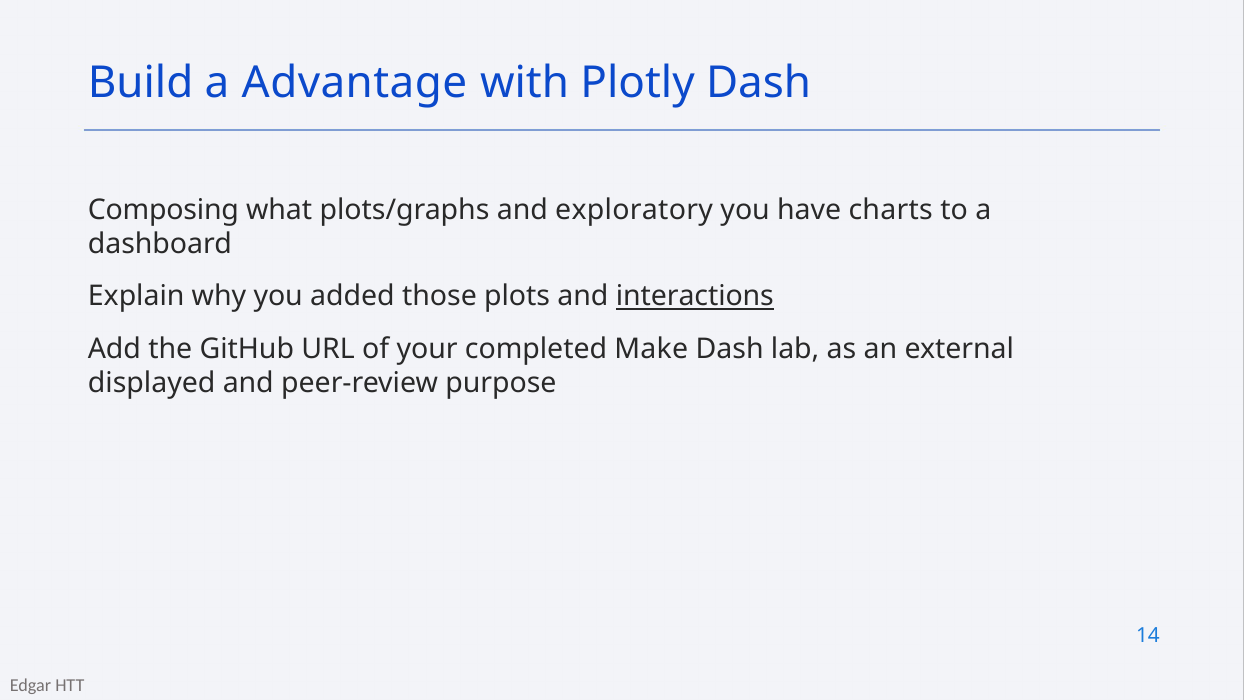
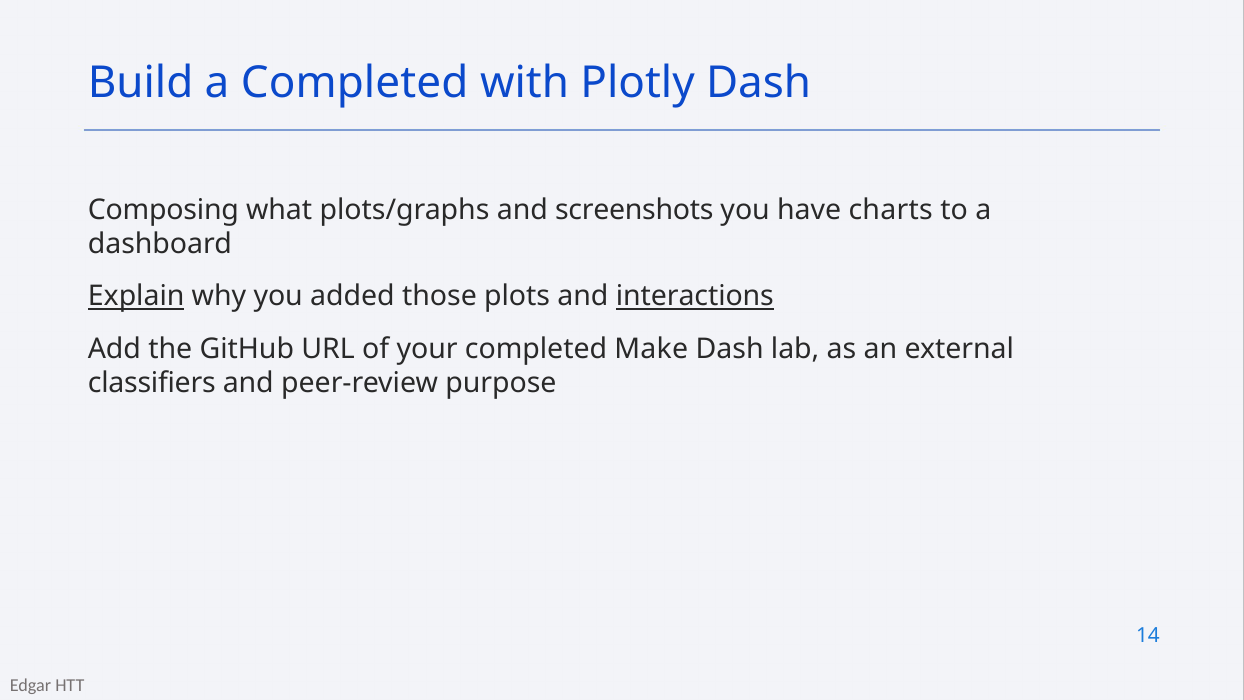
a Advantage: Advantage -> Completed (355, 83)
exploratory: exploratory -> screenshots (634, 210)
Explain underline: none -> present (136, 296)
displayed: displayed -> classifiers (152, 383)
